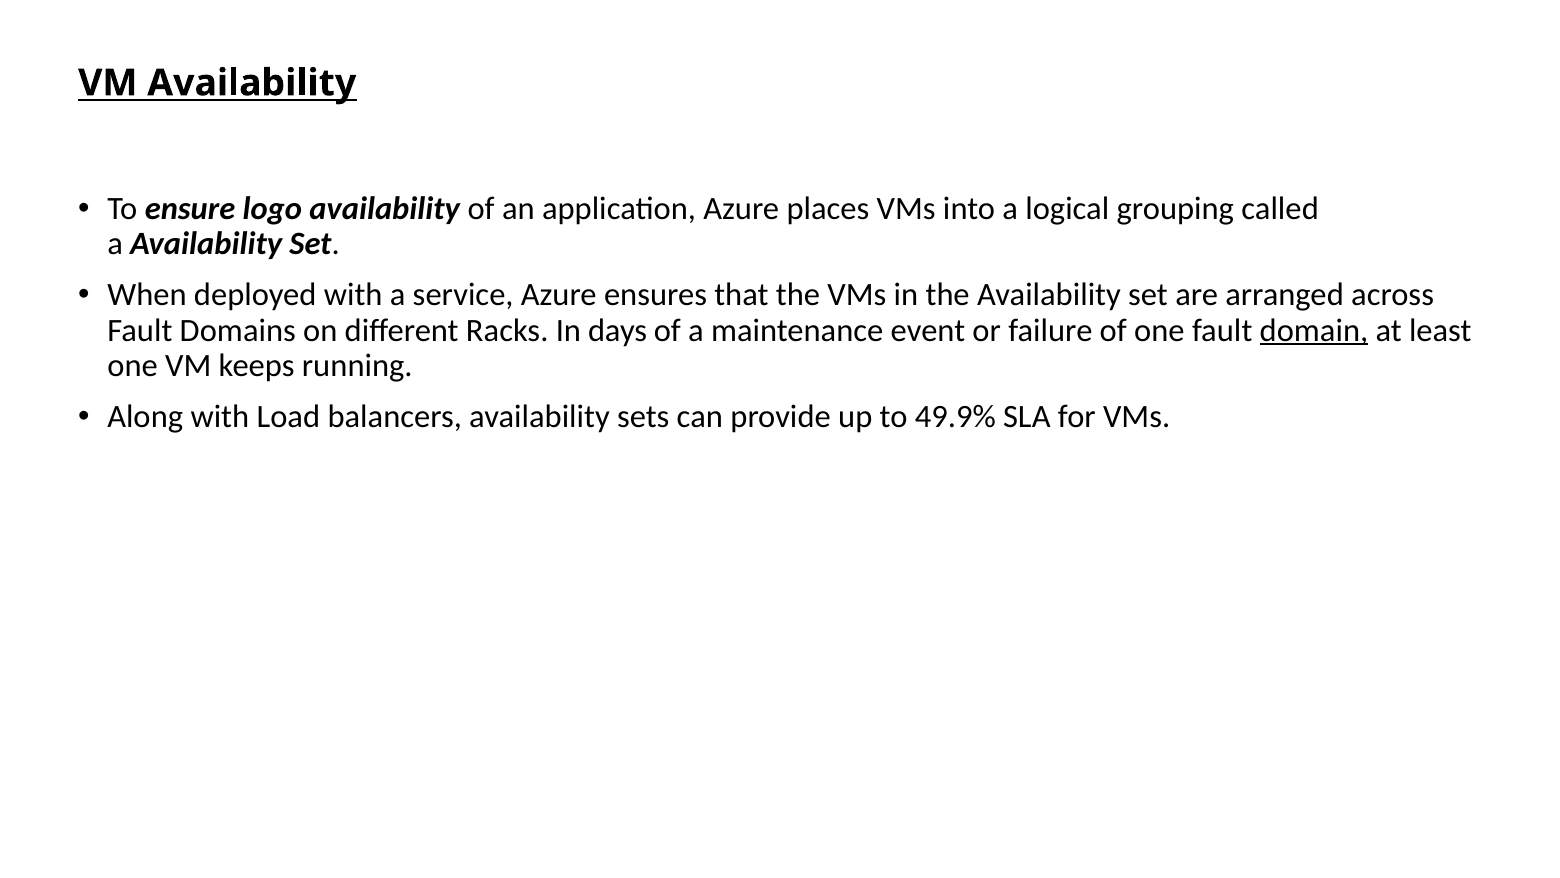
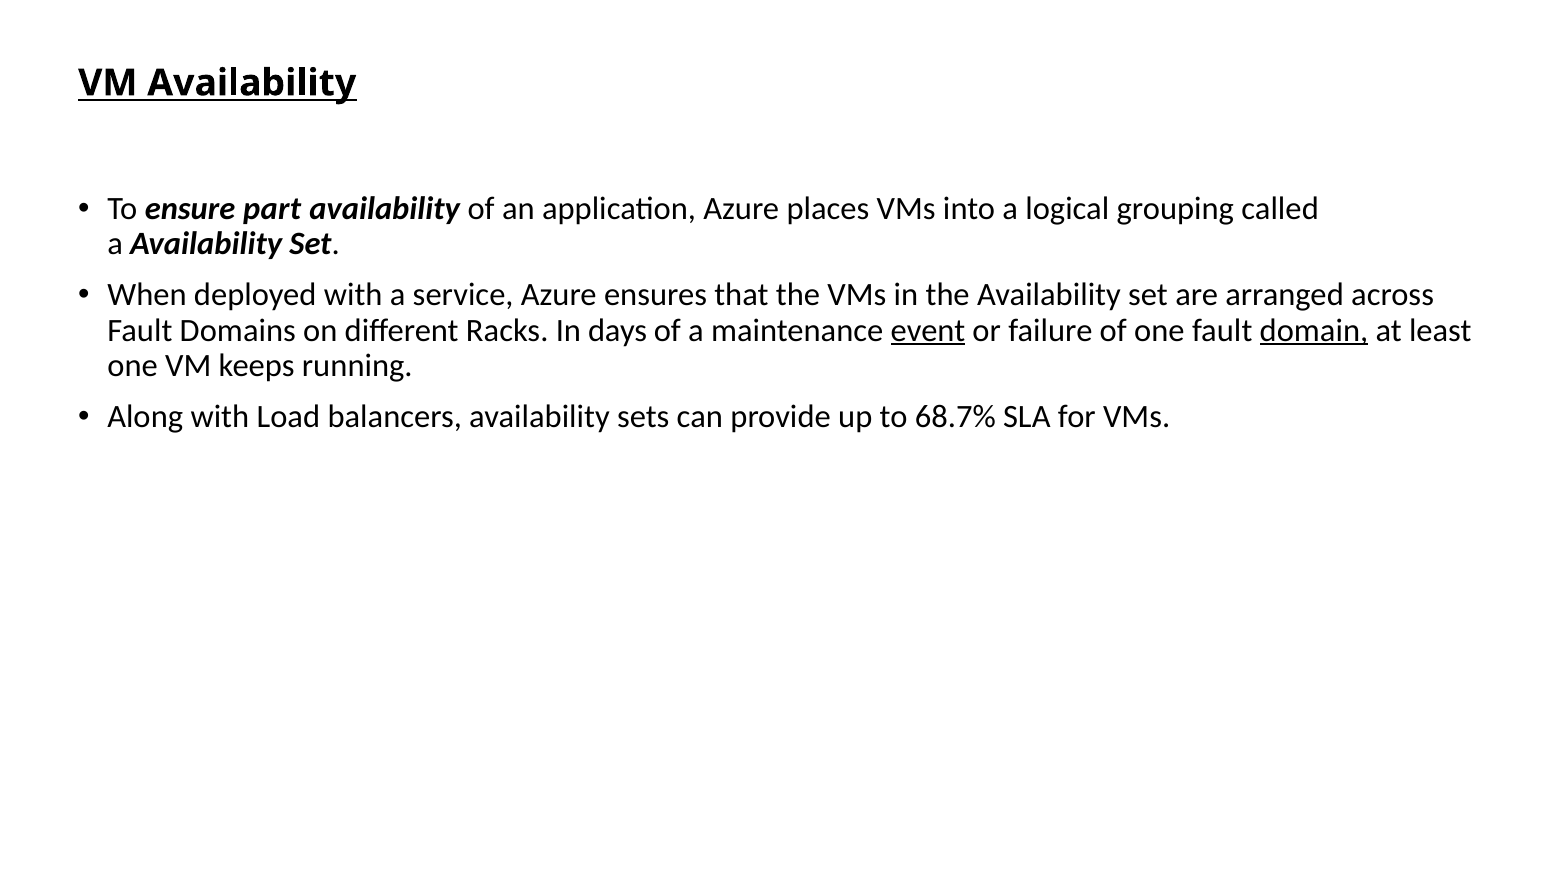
logo: logo -> part (272, 209)
event underline: none -> present (928, 330)
49.9%: 49.9% -> 68.7% (955, 417)
